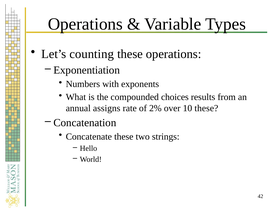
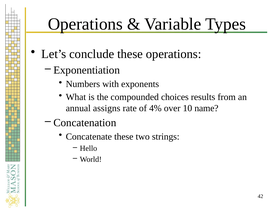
counting: counting -> conclude (92, 54)
2%: 2% -> 4% (155, 108)
10 these: these -> name (206, 108)
